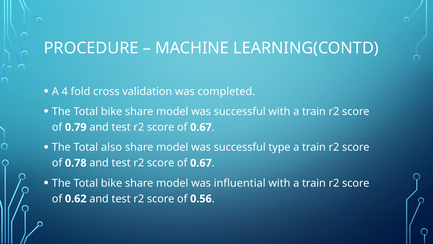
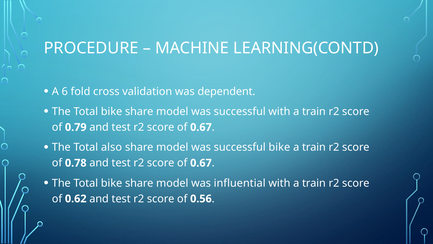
4: 4 -> 6 (65, 91)
completed: completed -> dependent (226, 91)
successful type: type -> bike (279, 147)
